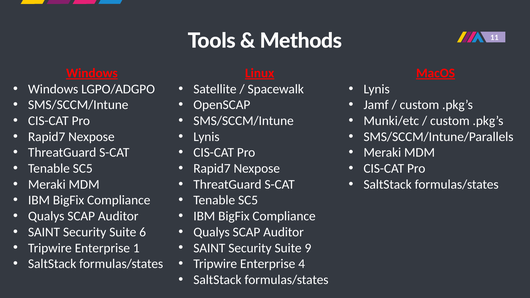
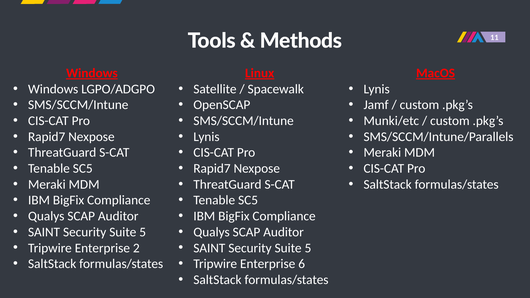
6: 6 -> 5 (143, 232)
1: 1 -> 2 (136, 248)
9: 9 -> 5 (308, 248)
4: 4 -> 6 (302, 264)
